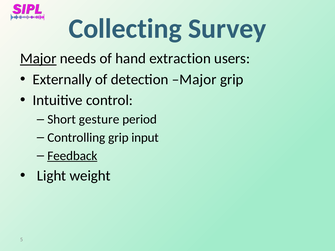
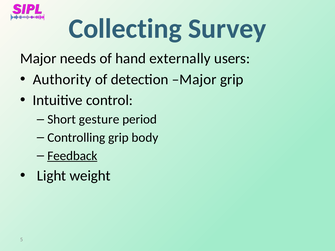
Major underline: present -> none (38, 59)
extraction: extraction -> externally (180, 59)
Externally: Externally -> Authority (62, 79)
input: input -> body (145, 138)
